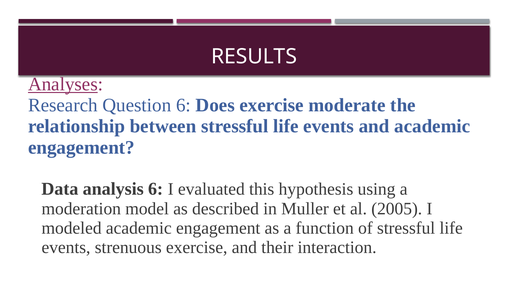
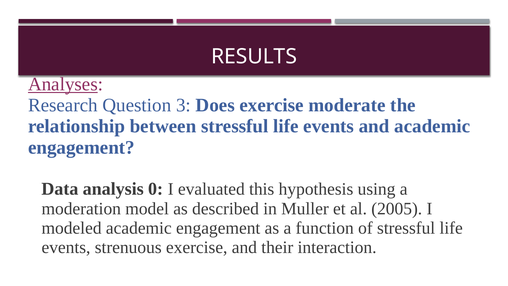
Question 6: 6 -> 3 (183, 105)
analysis 6: 6 -> 0 (156, 189)
